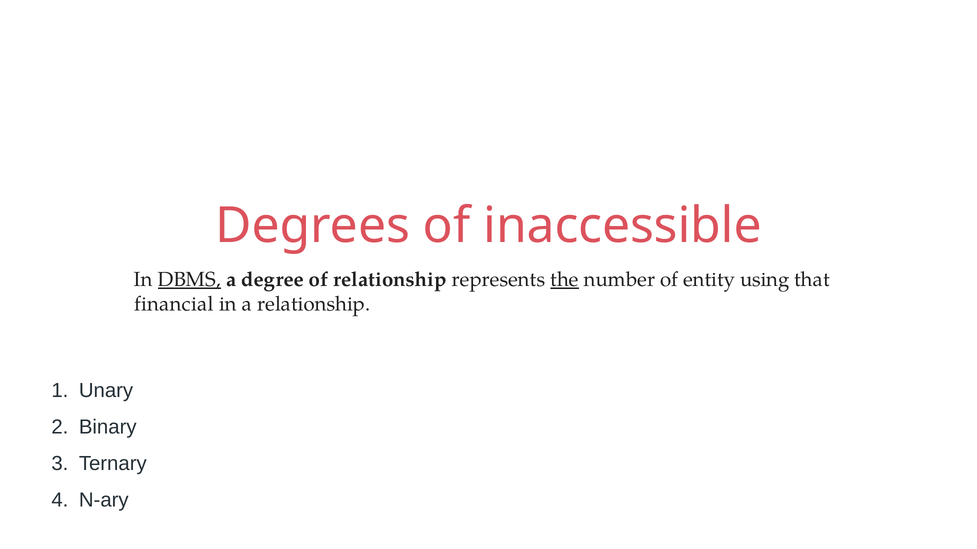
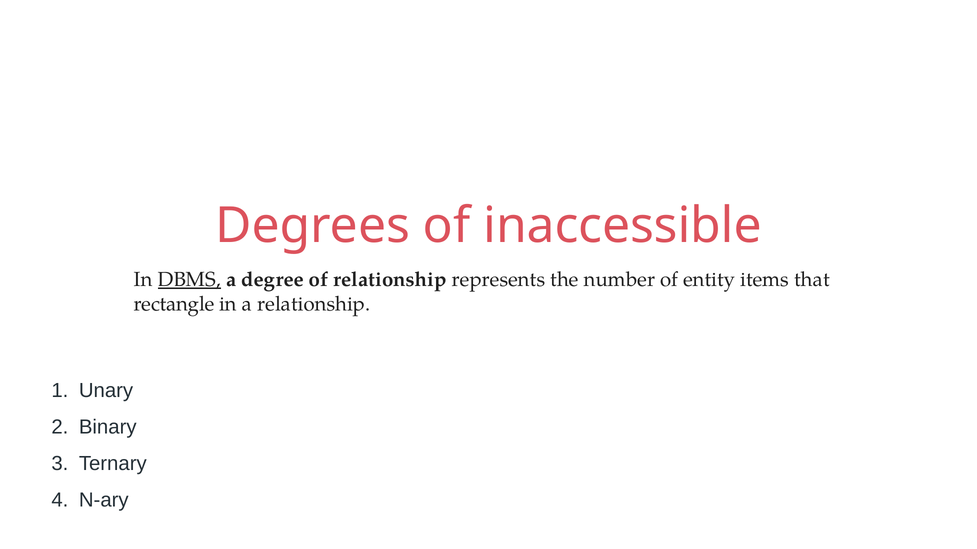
the underline: present -> none (565, 280)
using: using -> items (765, 280)
financial: financial -> rectangle (174, 304)
